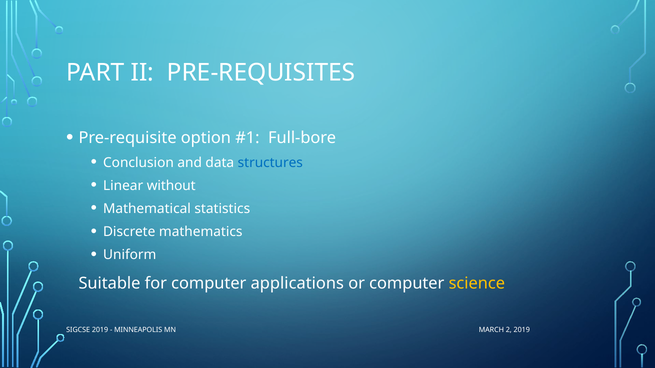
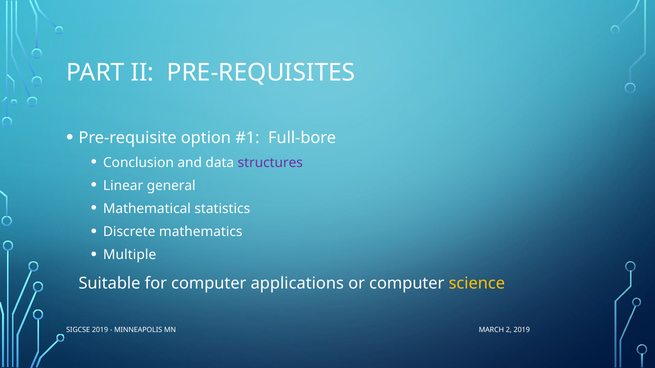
structures colour: blue -> purple (270, 163)
without: without -> general (171, 186)
Uniform: Uniform -> Multiple (130, 255)
